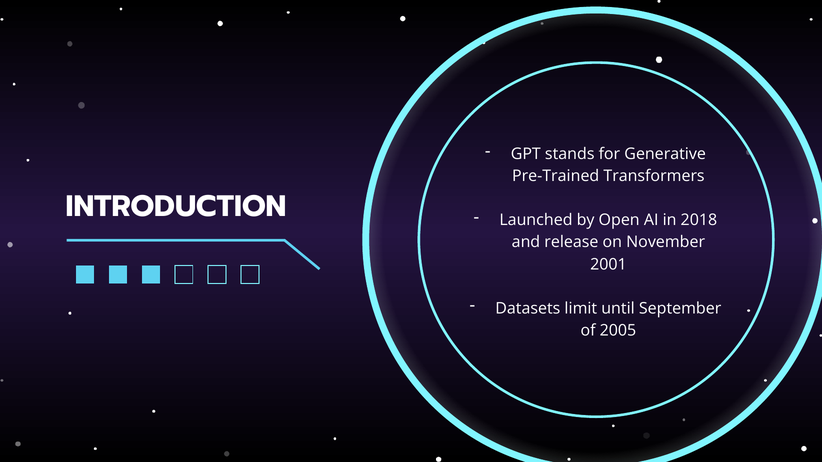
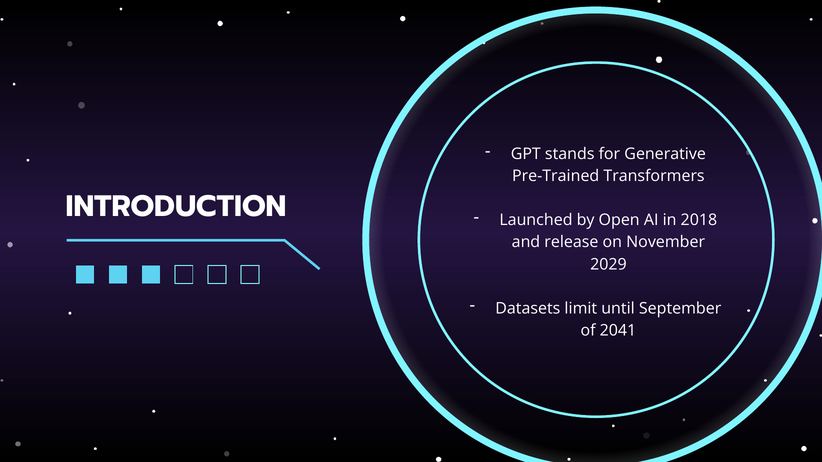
2001: 2001 -> 2029 (608, 264)
2005: 2005 -> 2041 (618, 331)
